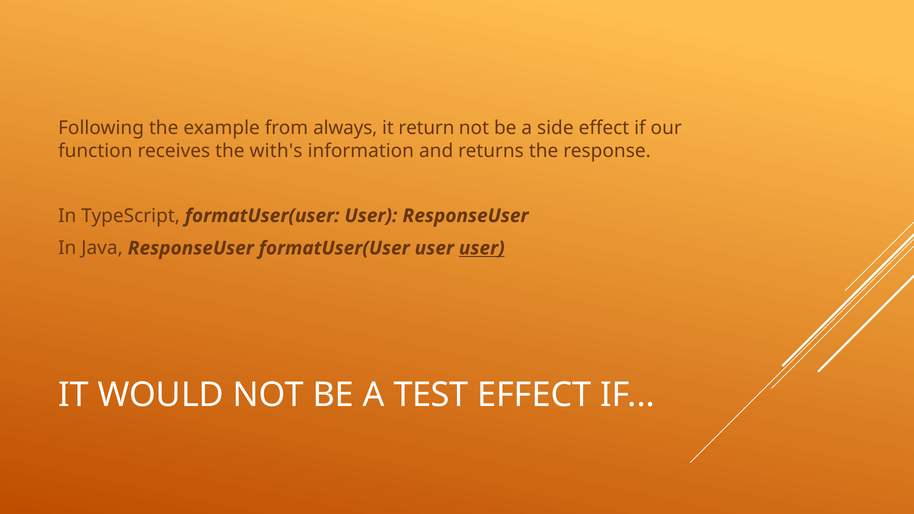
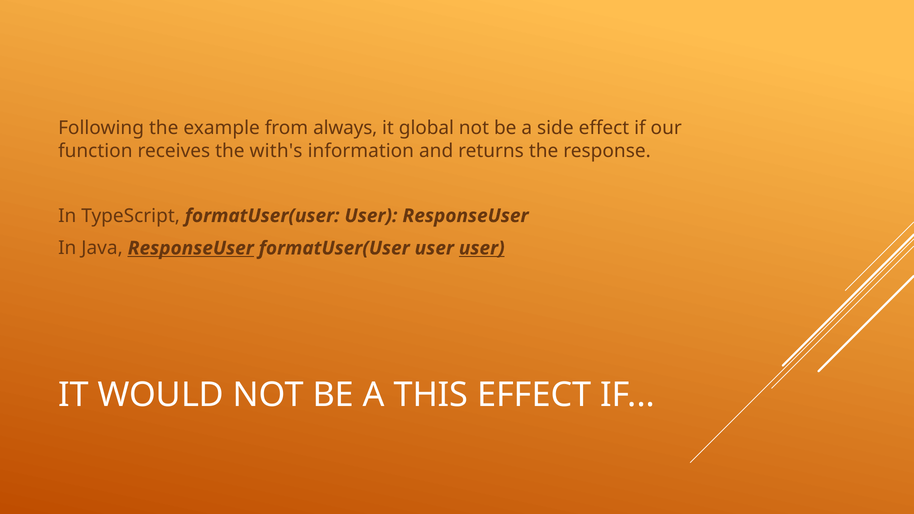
return: return -> global (426, 128)
ResponseUser underline: none -> present (191, 248)
TEST: TEST -> THIS (431, 395)
